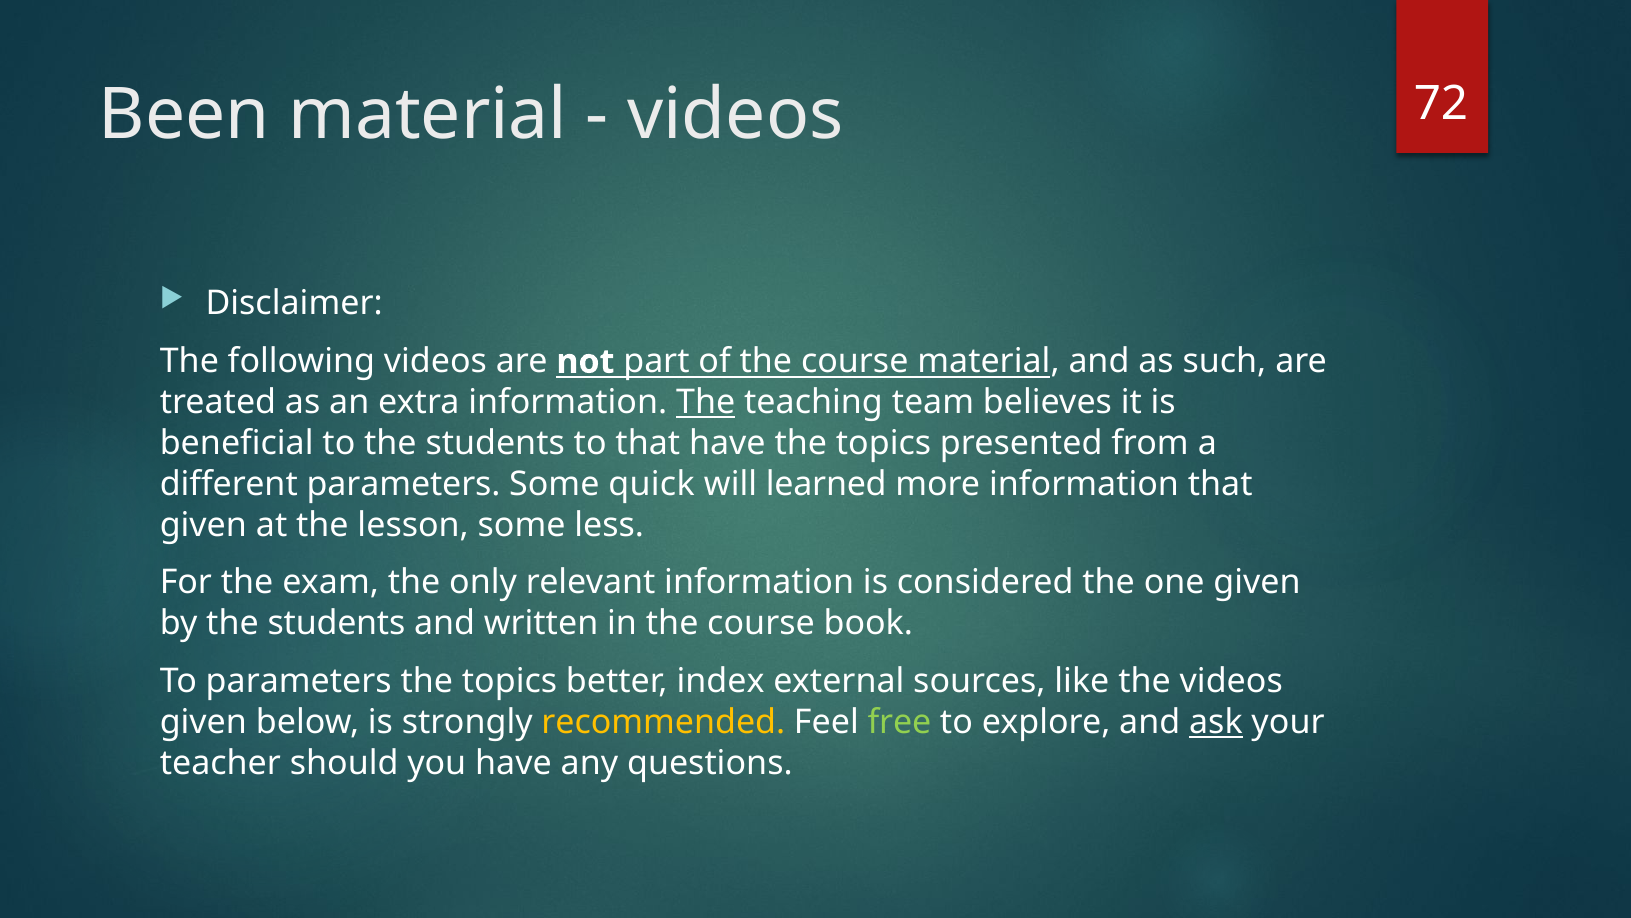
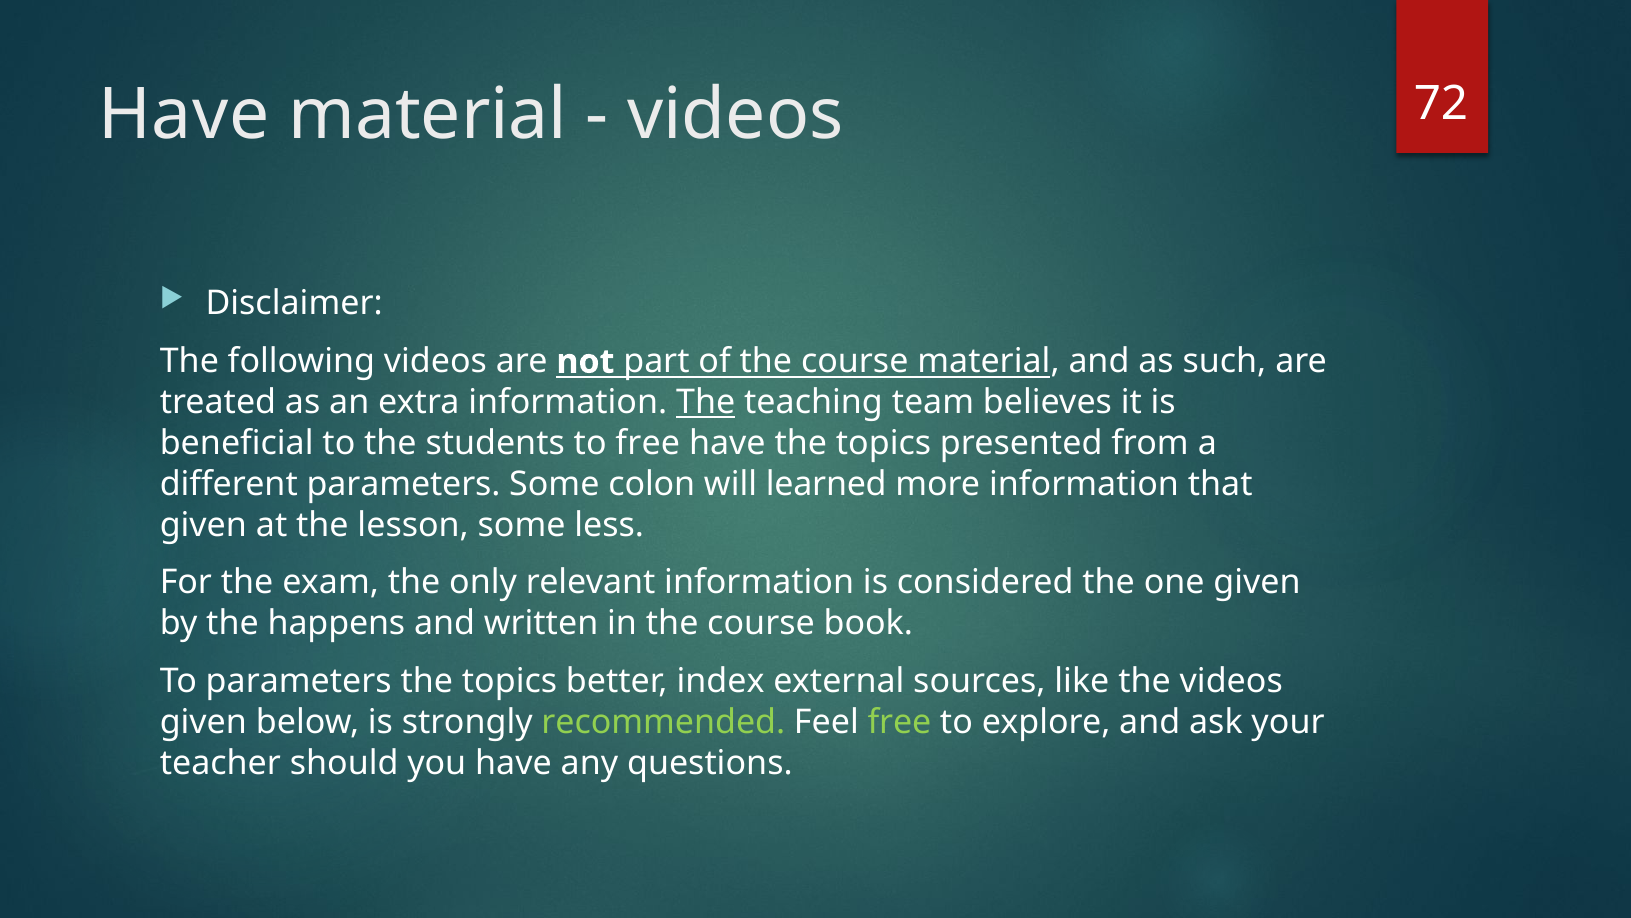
Been: Been -> Have (184, 115)
to that: that -> free (648, 443)
quick: quick -> colon (652, 484)
by the students: students -> happens (336, 623)
recommended colour: yellow -> light green (663, 722)
ask underline: present -> none (1216, 722)
